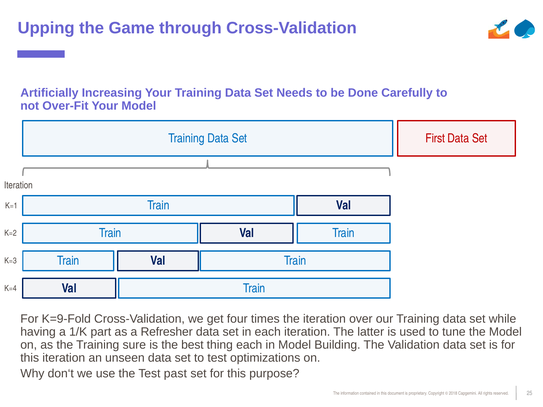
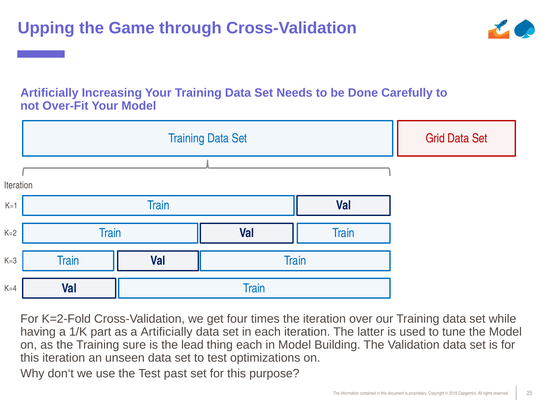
First: First -> Grid (435, 138)
K=9-Fold: K=9-Fold -> K=2-Fold (66, 319)
a Refresher: Refresher -> Artificially (167, 332)
best: best -> lead (192, 345)
